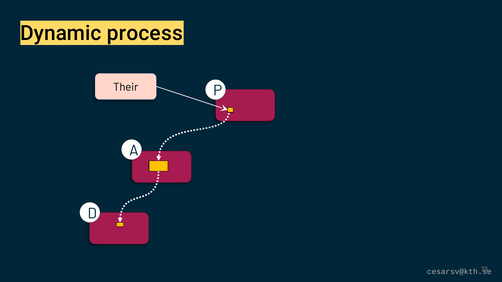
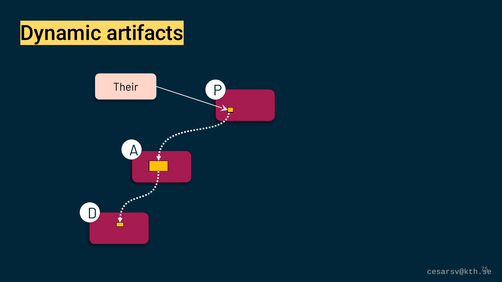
process: process -> artifacts (145, 33)
